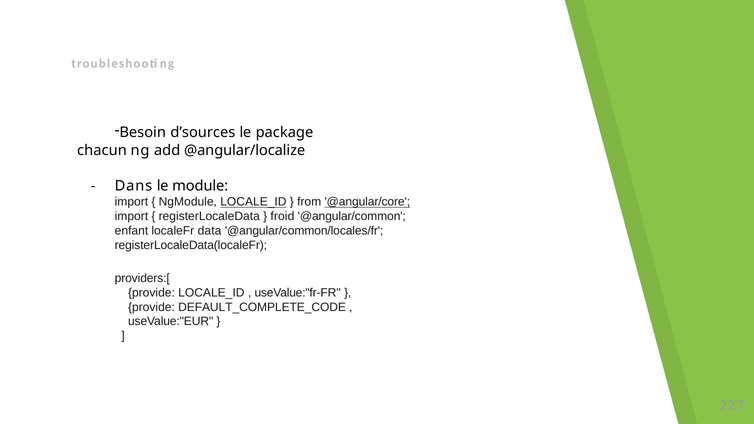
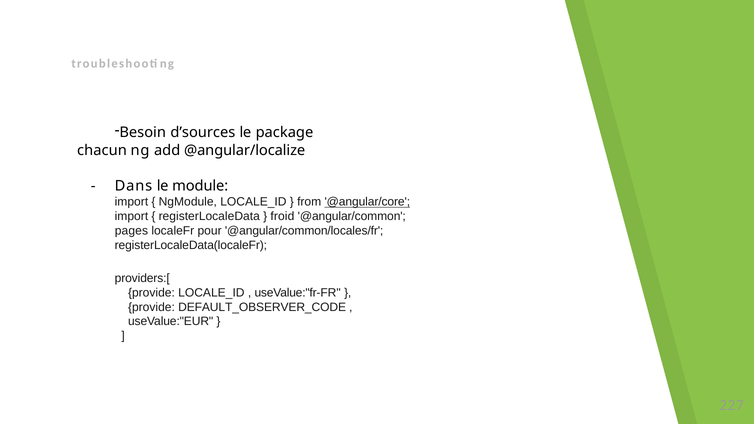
LOCALE_ID underline: present -> none (253, 202)
enfant: enfant -> pages (131, 231)
data: data -> pour (210, 231)
DEFAULT_COMPLETE_CODE: DEFAULT_COMPLETE_CODE -> DEFAULT_OBSERVER_CODE (262, 307)
